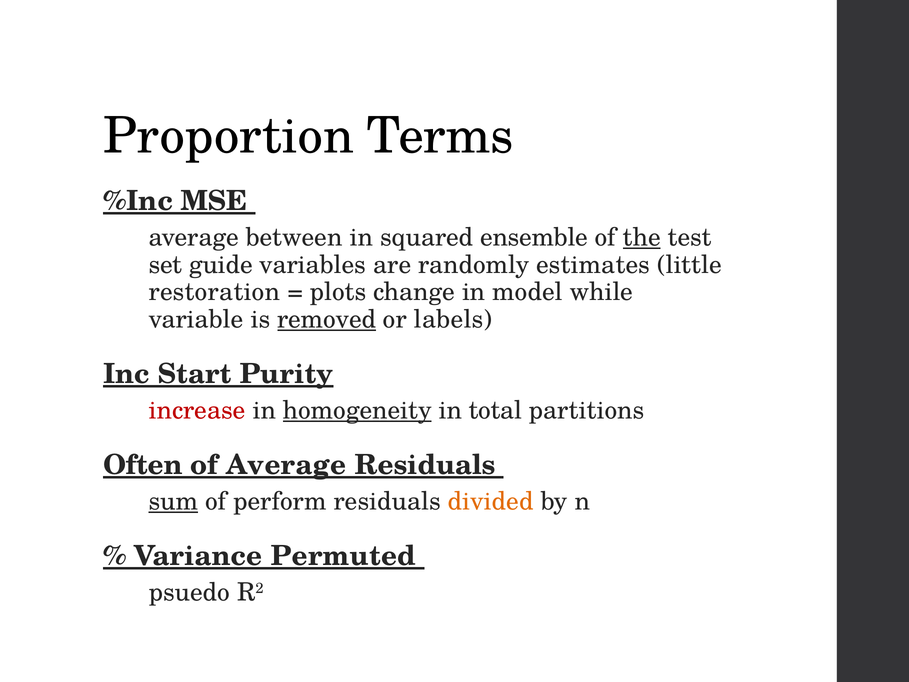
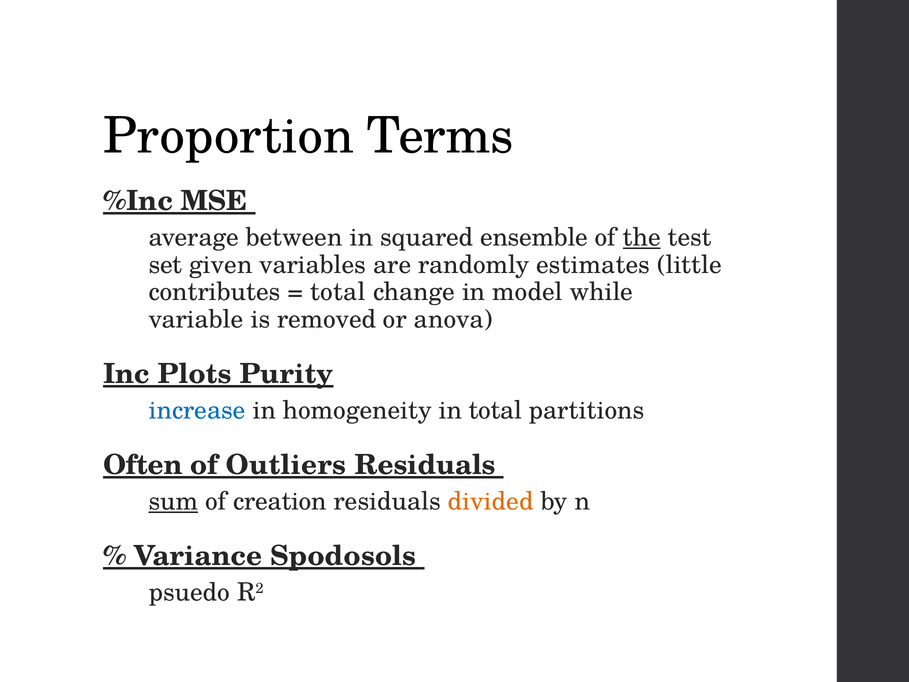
guide: guide -> given (221, 265)
restoration: restoration -> contributes (215, 292)
plots: plots -> total (338, 292)
removed underline: present -> none (327, 319)
labels: labels -> anova (453, 319)
Start: Start -> Plots (195, 374)
increase colour: red -> blue (197, 410)
homogeneity underline: present -> none (357, 410)
of Average: Average -> Outliers (286, 465)
perform: perform -> creation (280, 501)
Permuted: Permuted -> Spodosols (343, 556)
